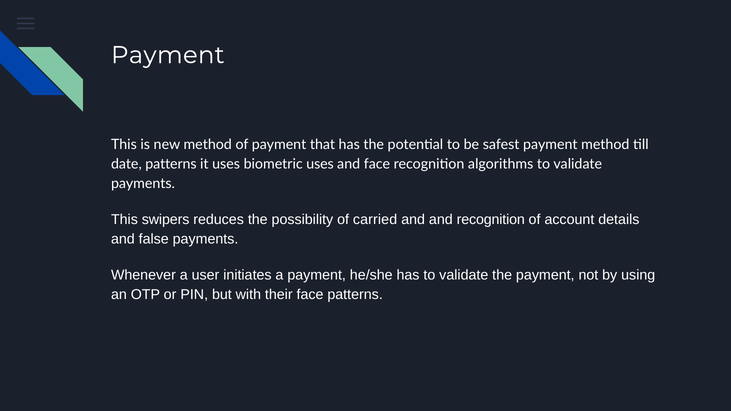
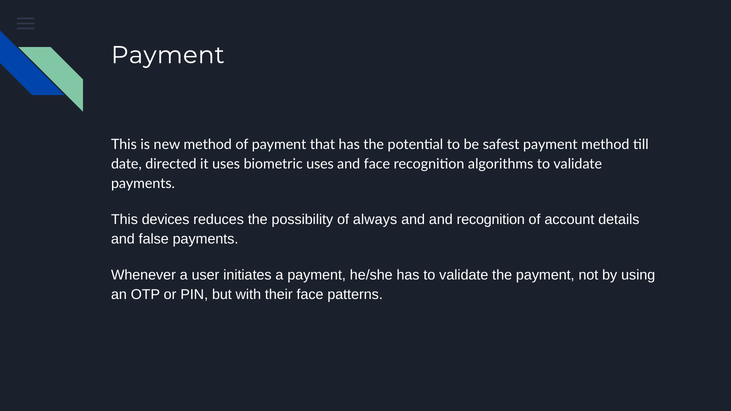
date patterns: patterns -> directed (171, 164)
swipers: swipers -> devices (166, 220)
carried: carried -> always (375, 220)
